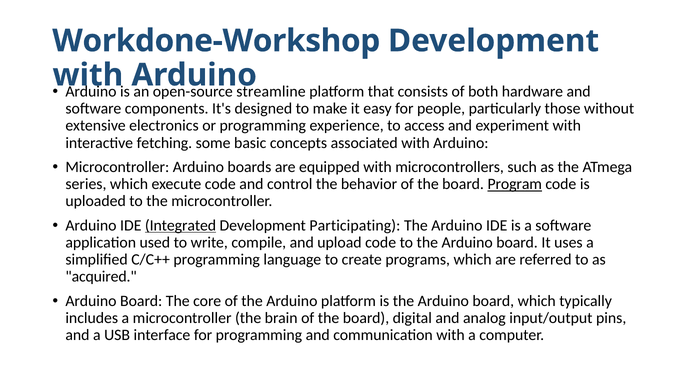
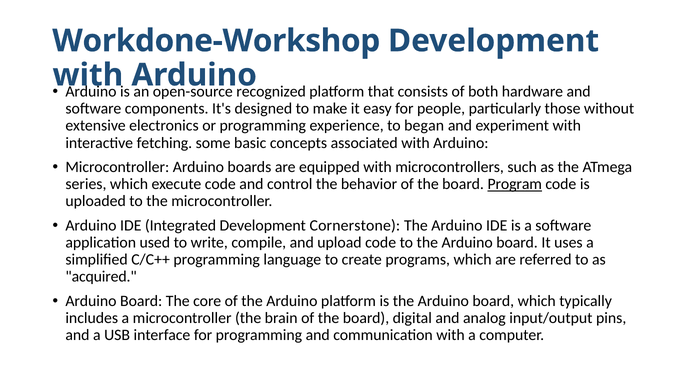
streamline: streamline -> recognized (271, 91)
access: access -> began (424, 126)
Integrated underline: present -> none (181, 225)
Participating: Participating -> Cornerstone (355, 225)
